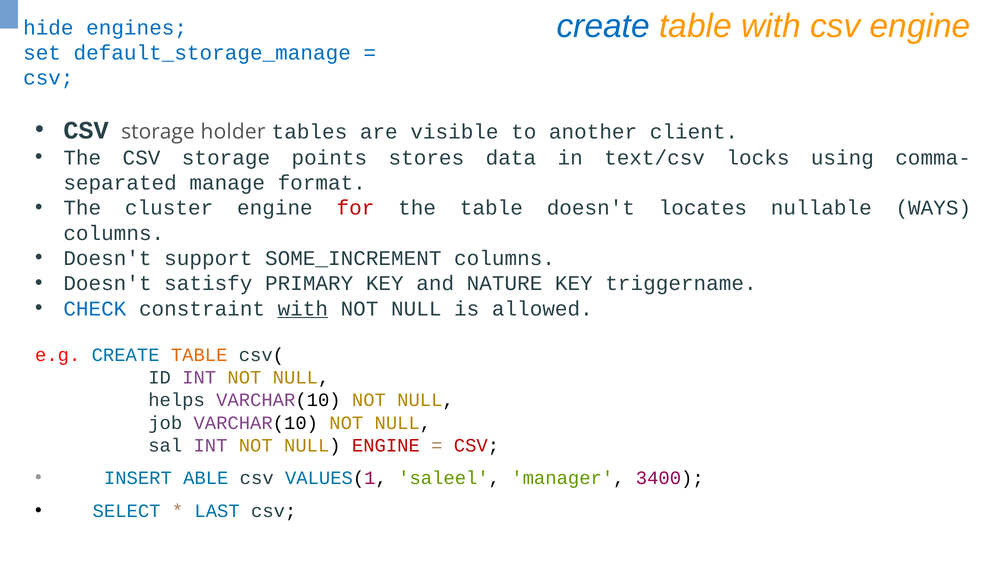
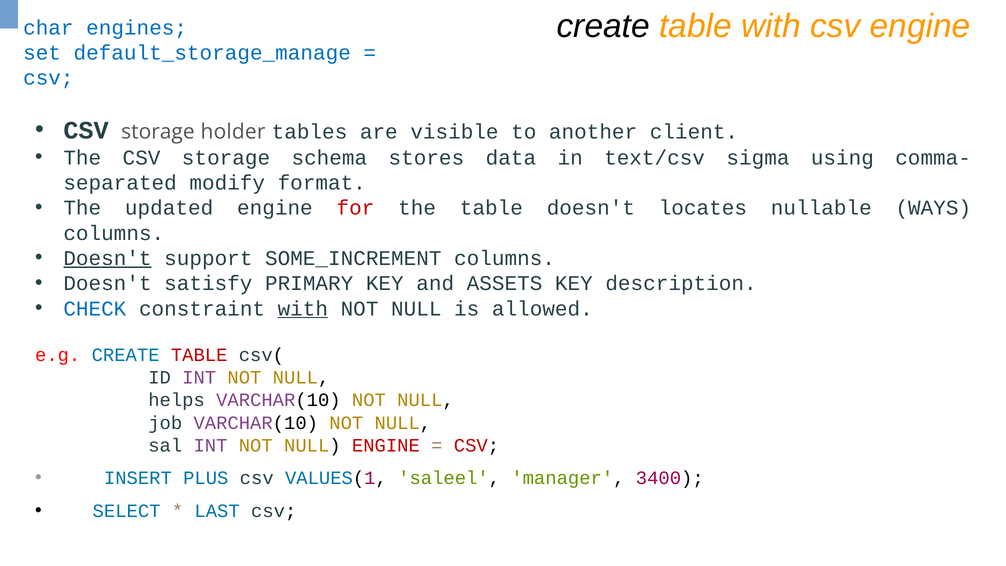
create colour: blue -> black (603, 26)
hide: hide -> char (48, 28)
points: points -> schema (329, 158)
locks: locks -> sigma (758, 158)
manage: manage -> modify (227, 183)
cluster: cluster -> updated (169, 208)
Doesn't underline: none -> present (107, 258)
NATURE: NATURE -> ASSETS (505, 283)
triggername: triggername -> description (681, 283)
TABLE colour: orange -> red (199, 355)
ABLE: ABLE -> PLUS (206, 478)
